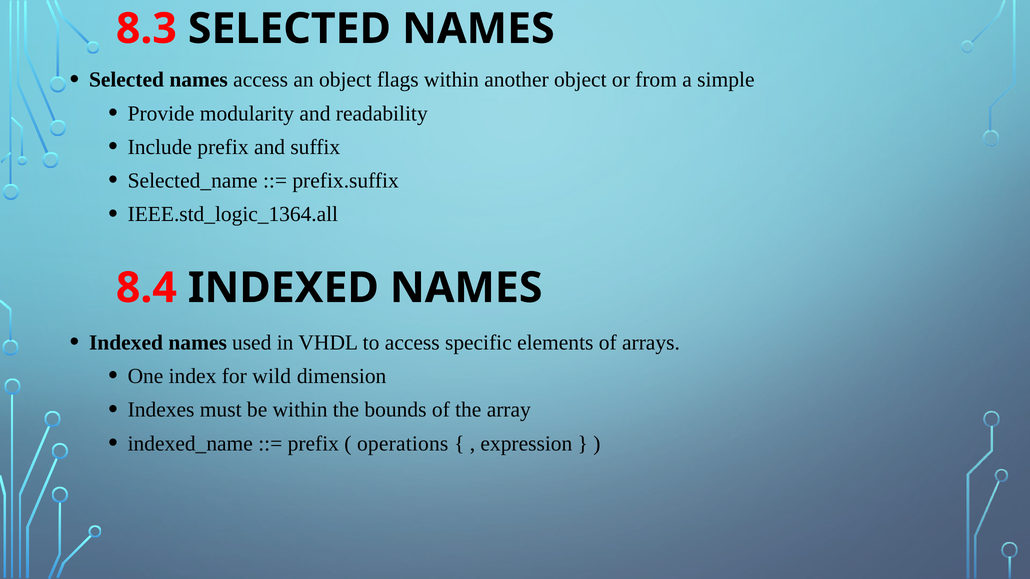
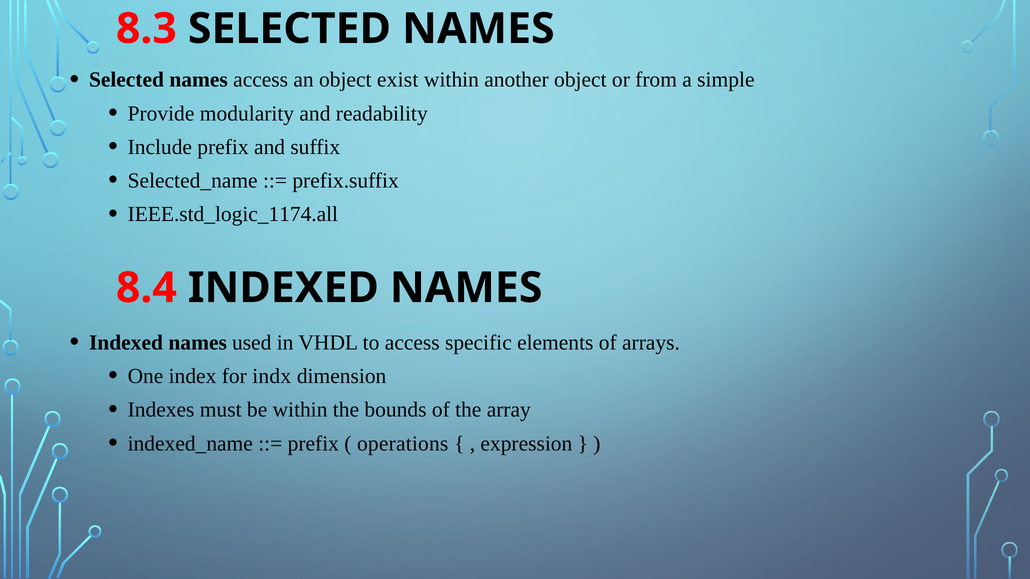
flags: flags -> exist (398, 80)
IEEE.std_logic_1364.all: IEEE.std_logic_1364.all -> IEEE.std_logic_1174.all (233, 215)
wild: wild -> indx (272, 376)
